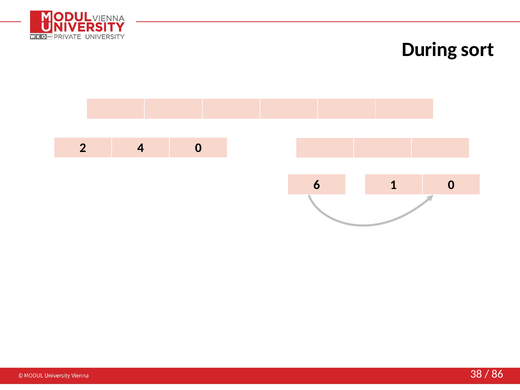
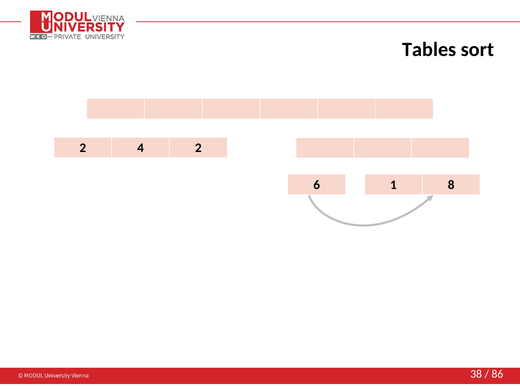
During: During -> Tables (429, 50)
4 0: 0 -> 2 (198, 148)
1 0: 0 -> 8 (451, 185)
